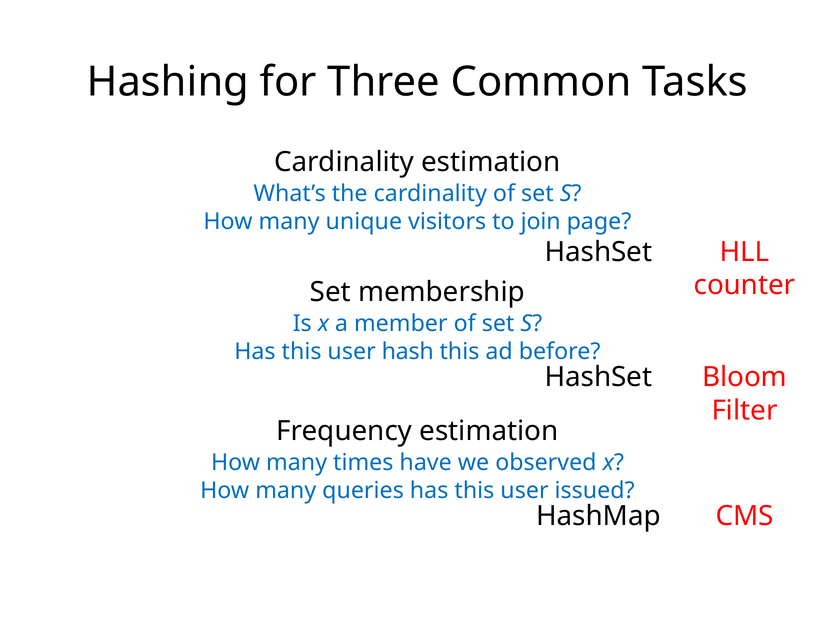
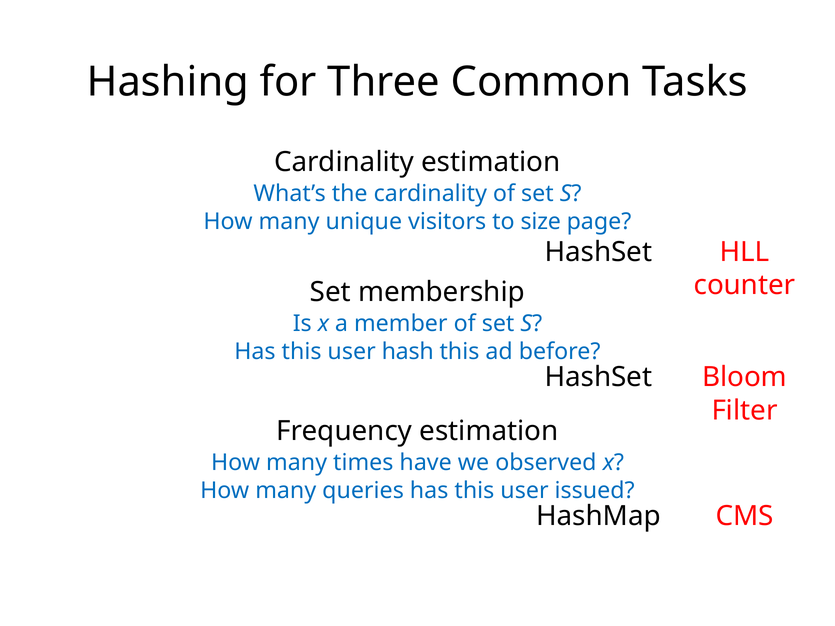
join: join -> size (541, 221)
